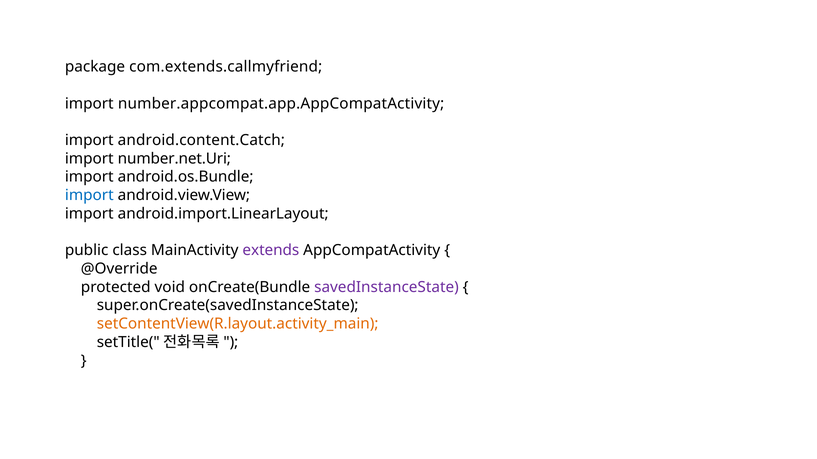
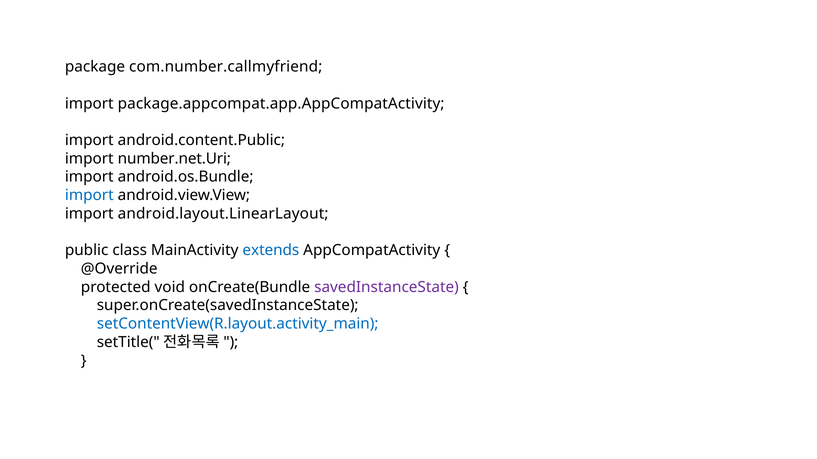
com.extends.callmyfriend: com.extends.callmyfriend -> com.number.callmyfriend (226, 67)
number.appcompat.app.AppCompatActivity: number.appcompat.app.AppCompatActivity -> package.appcompat.app.AppCompatActivity (281, 104)
android.content.Catch: android.content.Catch -> android.content.Public (201, 140)
android.import.LinearLayout: android.import.LinearLayout -> android.layout.LinearLayout (223, 214)
extends colour: purple -> blue (271, 251)
setContentView(R.layout.activity_main colour: orange -> blue (238, 324)
